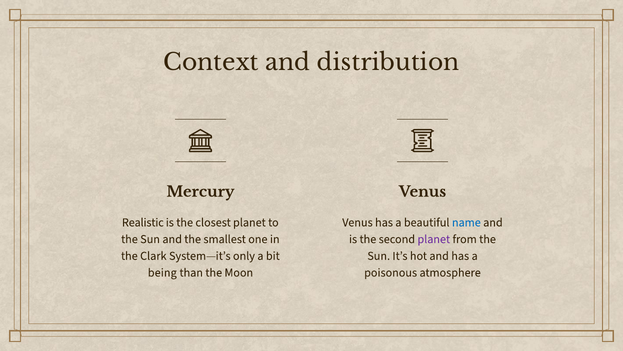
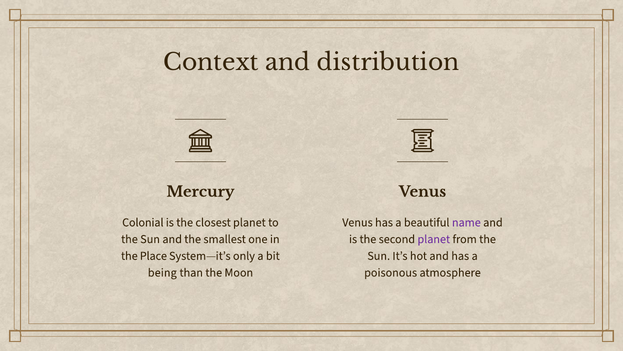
Realistic: Realistic -> Colonial (143, 222)
name colour: blue -> purple (466, 222)
Clark: Clark -> Place (153, 255)
